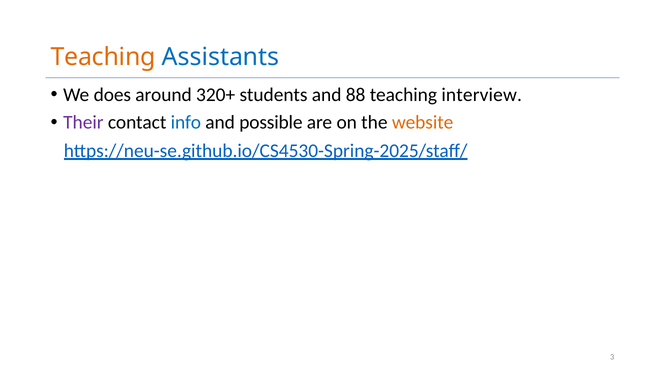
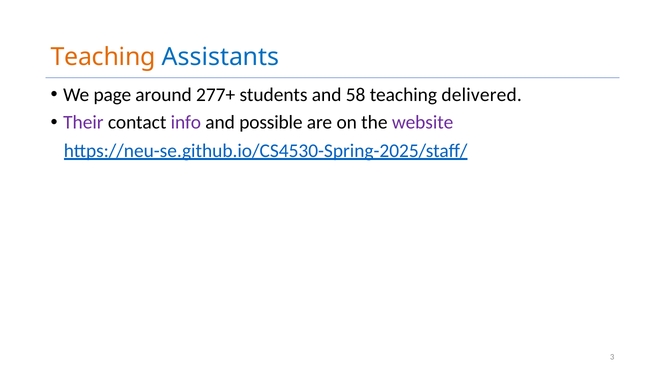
does: does -> page (112, 95)
320+: 320+ -> 277+ (216, 95)
88: 88 -> 58 (356, 95)
interview: interview -> delivered (482, 95)
info colour: blue -> purple (186, 123)
website colour: orange -> purple (423, 123)
